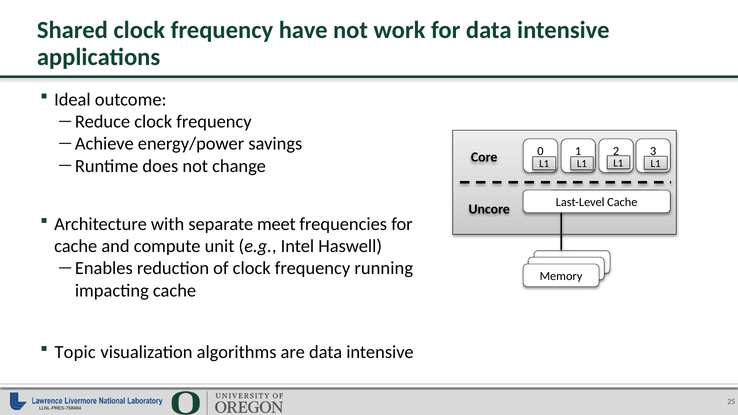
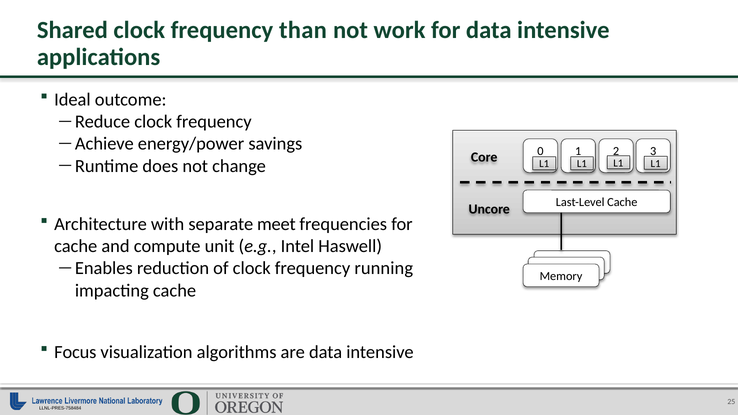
have: have -> than (303, 30)
Topic: Topic -> Focus (75, 352)
